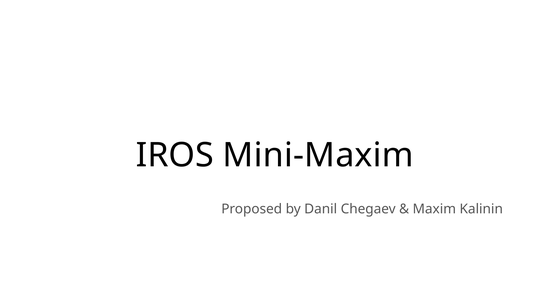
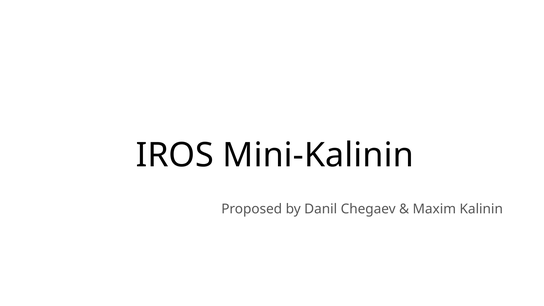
Mini-Maxim: Mini-Maxim -> Mini-Kalinin (318, 155)
